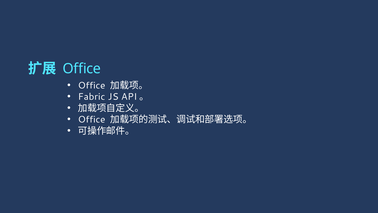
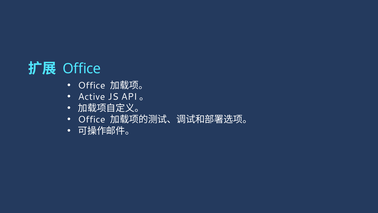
Fabric: Fabric -> Active (92, 97)
